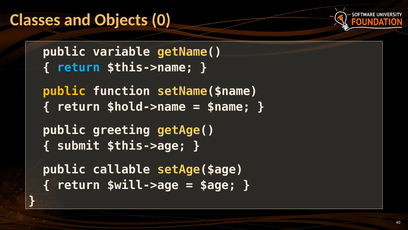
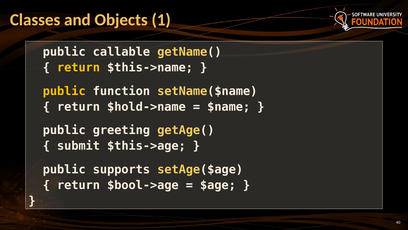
0: 0 -> 1 (161, 20)
variable: variable -> callable (121, 52)
return colour: light blue -> yellow (79, 68)
callable: callable -> supports (121, 169)
$will->age: $will->age -> $bool->age (143, 185)
